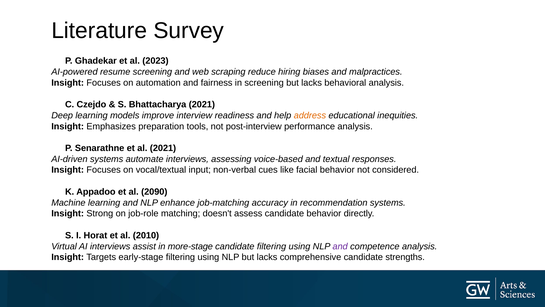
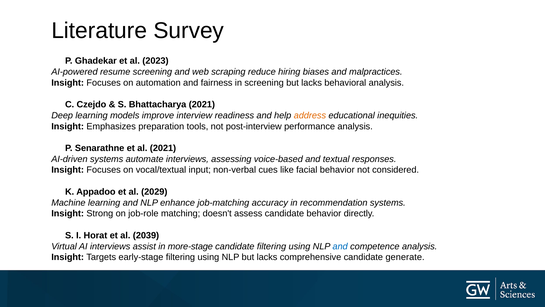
2090: 2090 -> 2029 (154, 192)
2010: 2010 -> 2039 (146, 235)
and colour: purple -> blue (340, 246)
strengths: strengths -> generate (405, 257)
